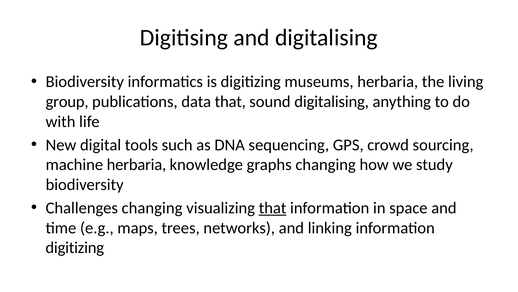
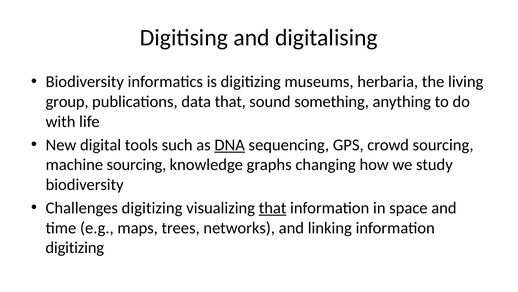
sound digitalising: digitalising -> something (332, 102)
DNA underline: none -> present (230, 145)
machine herbaria: herbaria -> sourcing (136, 164)
Challenges changing: changing -> digitizing (152, 208)
